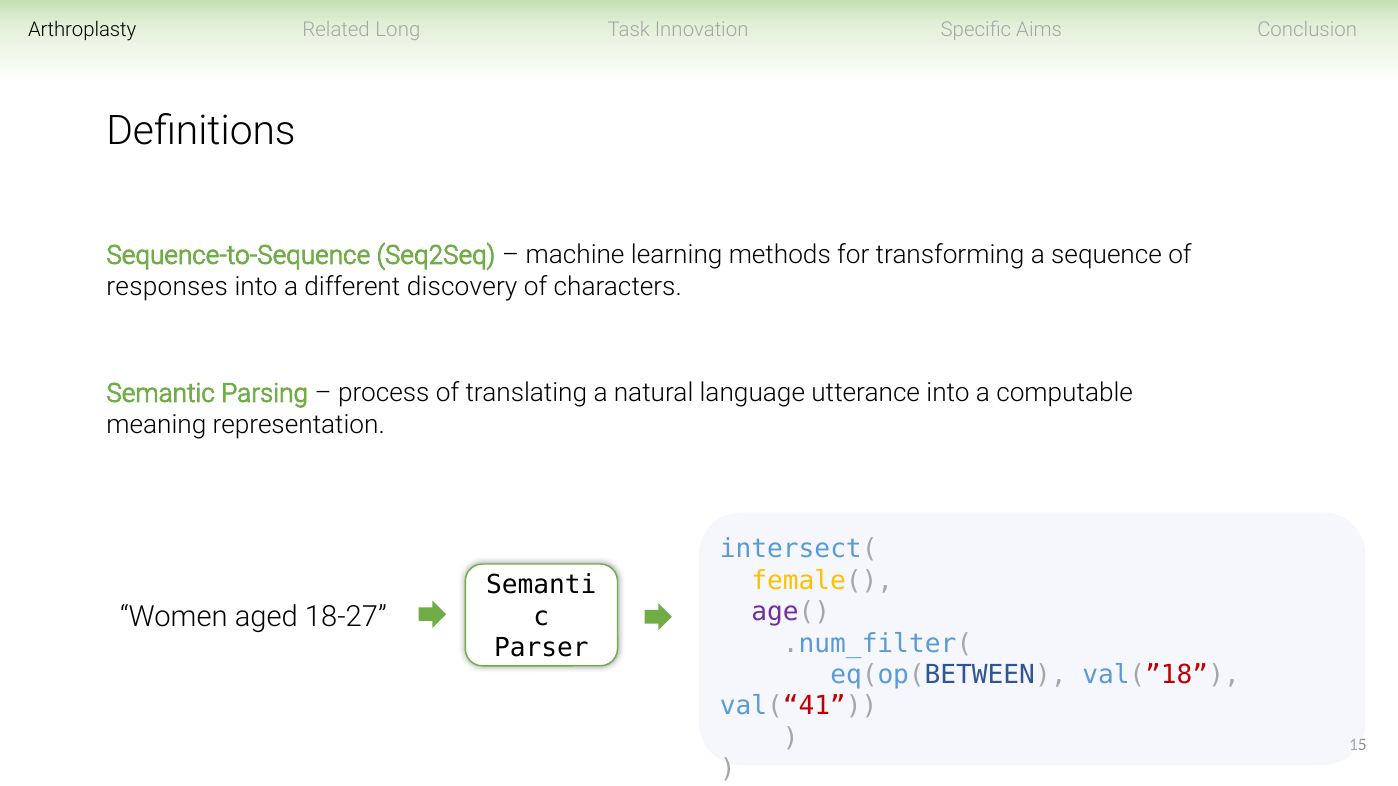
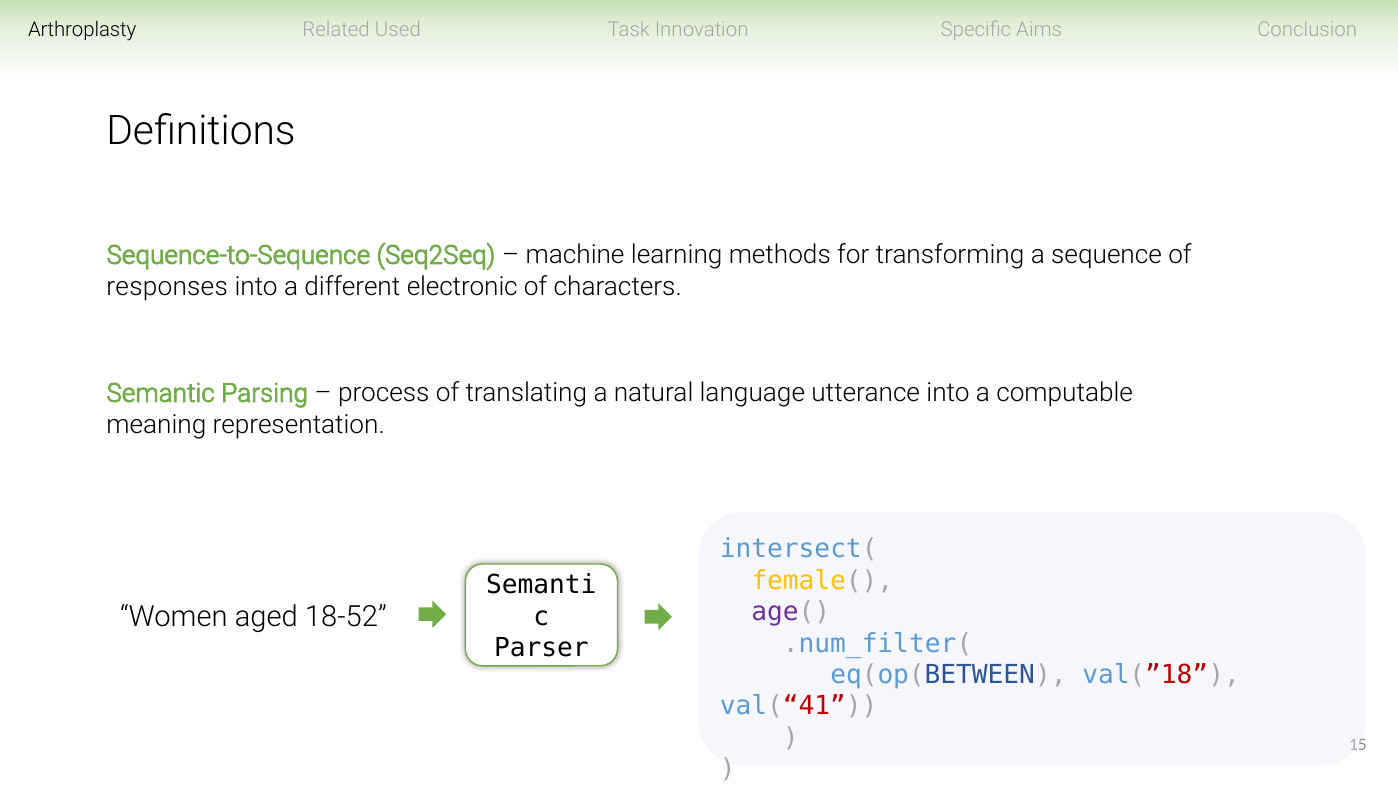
Long: Long -> Used (398, 30)
discovery: discovery -> electronic (462, 287)
18-27: 18-27 -> 18-52 (346, 617)
